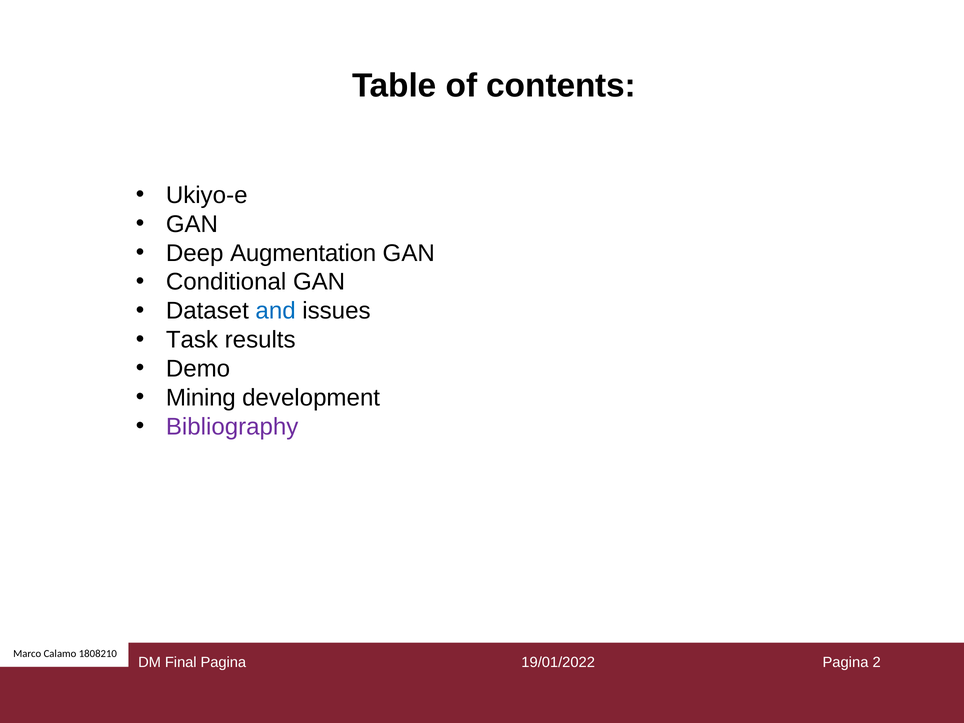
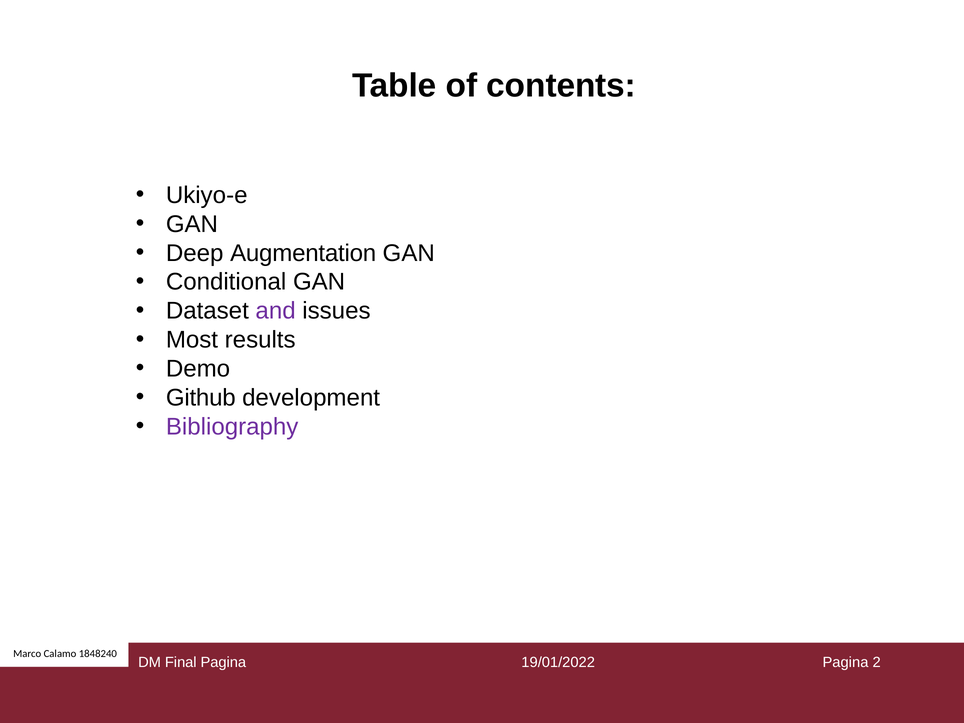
and colour: blue -> purple (276, 311)
Task: Task -> Most (192, 340)
Mining: Mining -> Github (201, 398)
1808210: 1808210 -> 1848240 (98, 654)
